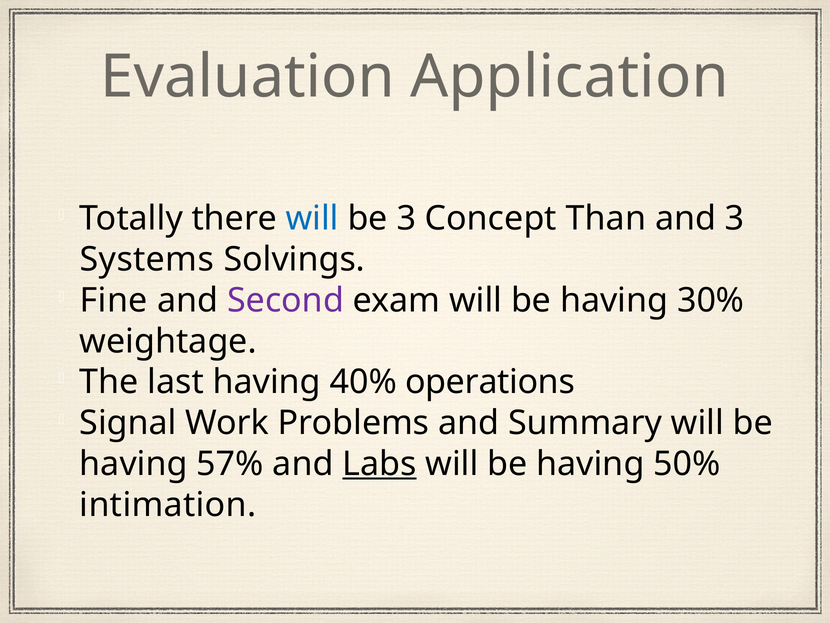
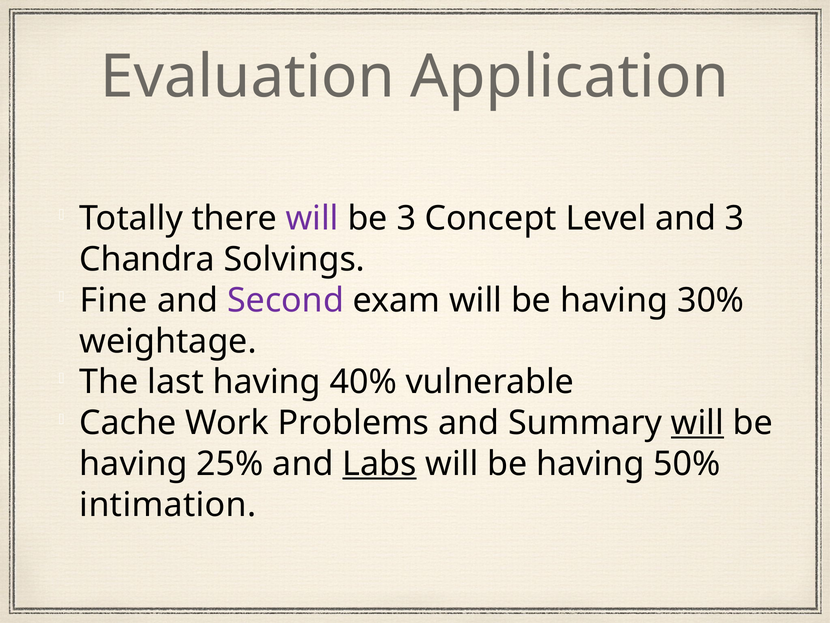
will colour: blue -> purple (312, 218)
Than: Than -> Level (606, 218)
Systems: Systems -> Chandra (147, 259)
operations: operations -> vulnerable (490, 382)
Signal: Signal -> Cache (128, 423)
will underline: none -> present (697, 423)
57%: 57% -> 25% (230, 464)
